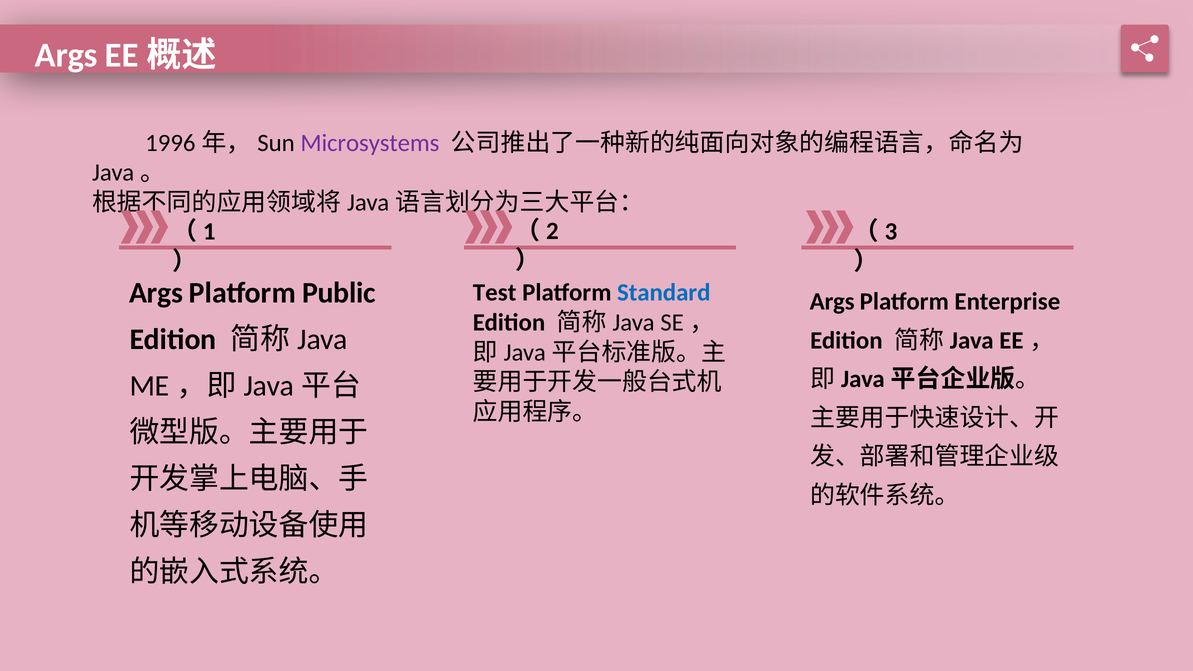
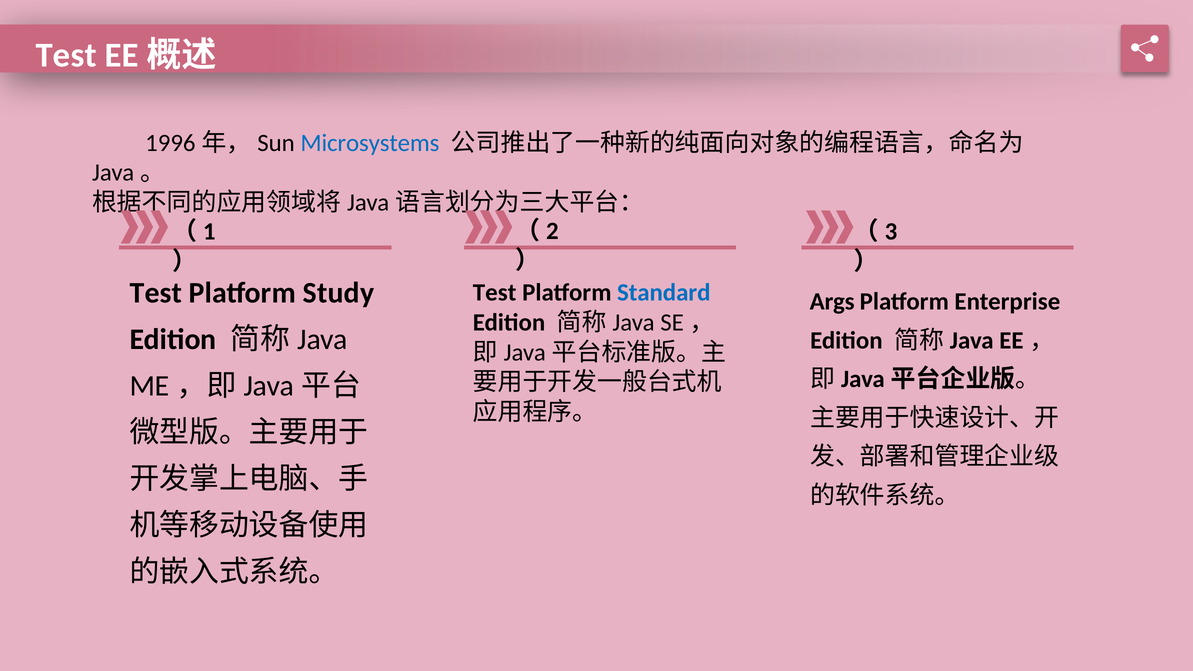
Args: Args -> Test (66, 55)
Microsystems colour: purple -> blue (370, 143)
Args: Args -> Test (156, 293)
Public: Public -> Study (338, 293)
